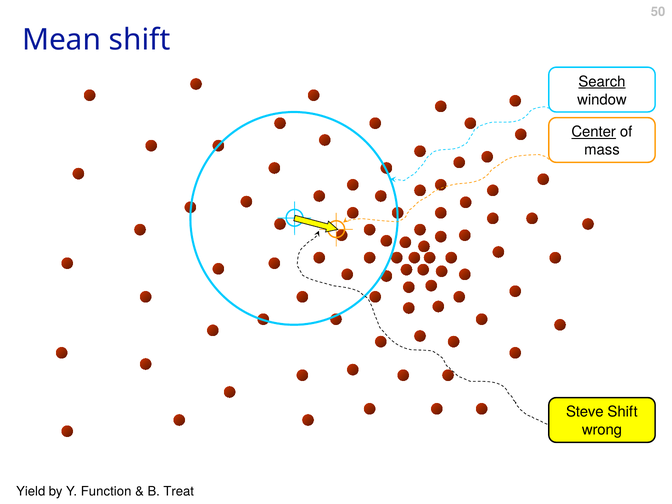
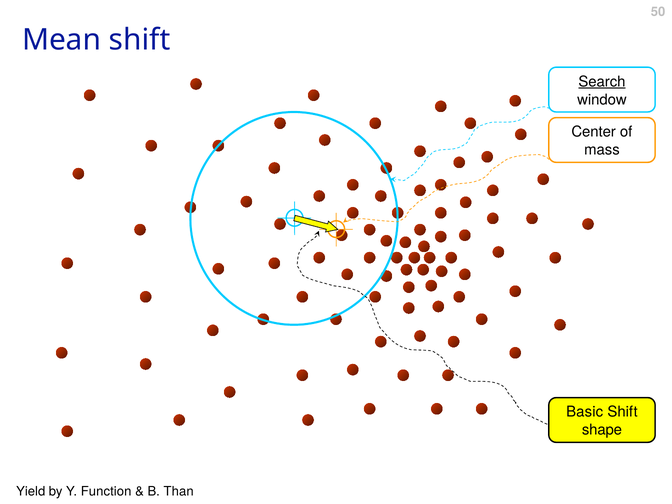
Center underline: present -> none (594, 132)
Steve: Steve -> Basic (585, 412)
wrong: wrong -> shape (602, 430)
Treat: Treat -> Than (179, 492)
